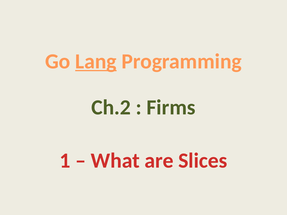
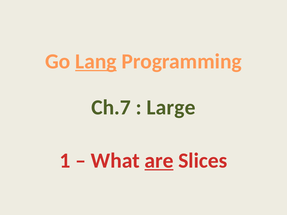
Ch.2: Ch.2 -> Ch.7 (111, 108)
Firms: Firms -> Large (171, 108)
are underline: none -> present (159, 161)
